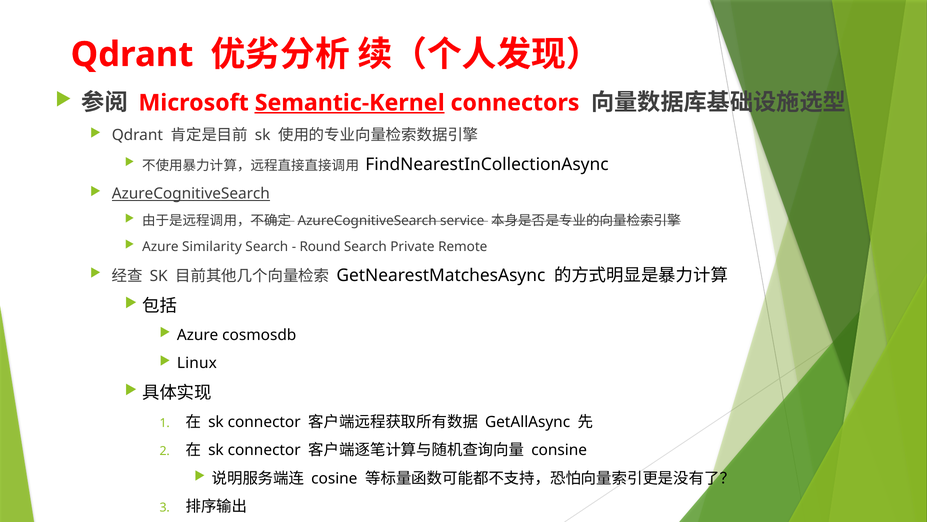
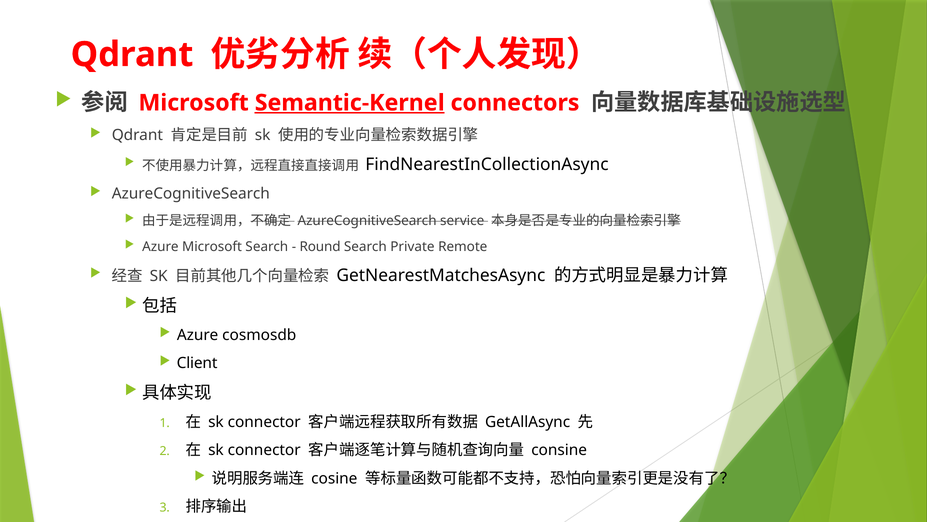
AzureCognitiveSearch underline: present -> none (191, 194)
Azure Similarity: Similarity -> Microsoft (212, 247)
Linux: Linux -> Client (197, 363)
